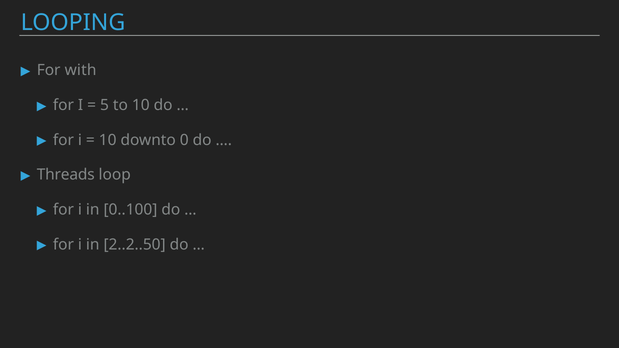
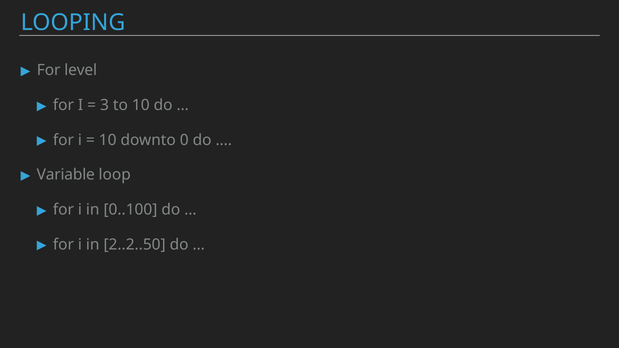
with: with -> level (81, 70)
5: 5 -> 3 (105, 105)
Threads: Threads -> Variable (66, 175)
